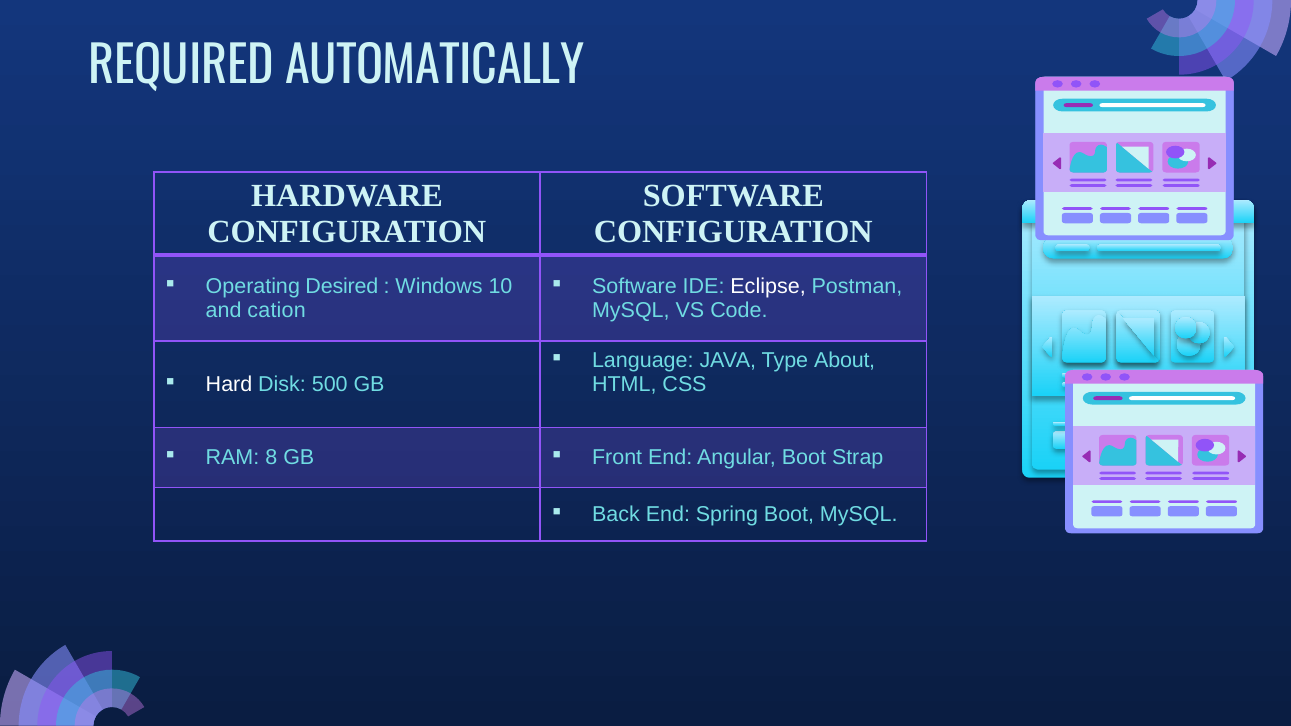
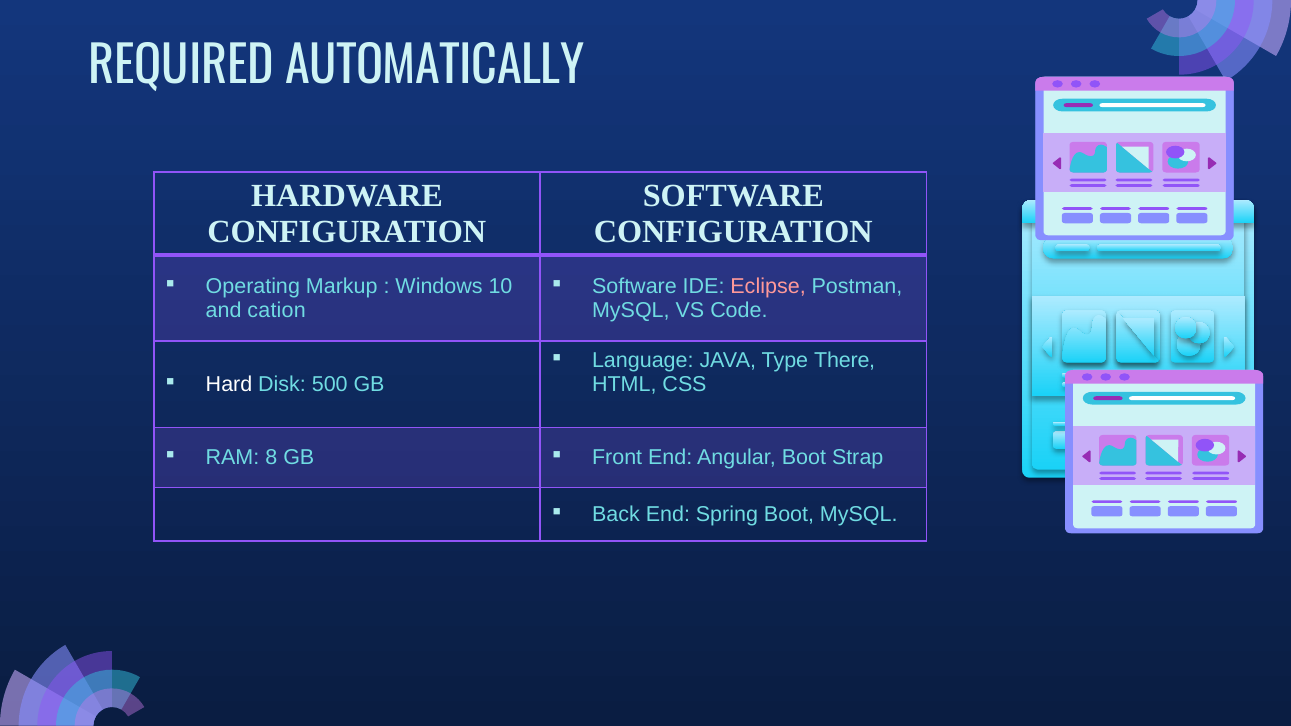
Desired: Desired -> Markup (342, 287)
Eclipse colour: white -> pink (768, 287)
About: About -> There (845, 361)
